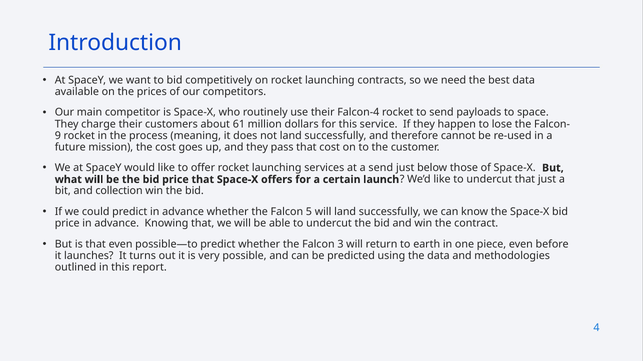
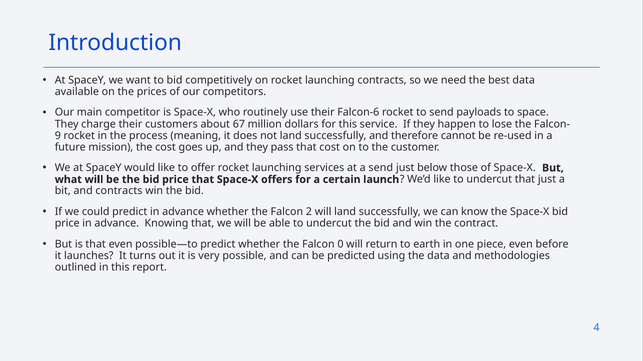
Falcon-4: Falcon-4 -> Falcon-6 (358, 113)
61: 61 -> 67 (239, 124)
and collection: collection -> contracts (119, 191)
5: 5 -> 2 (309, 212)
3: 3 -> 0 (340, 245)
